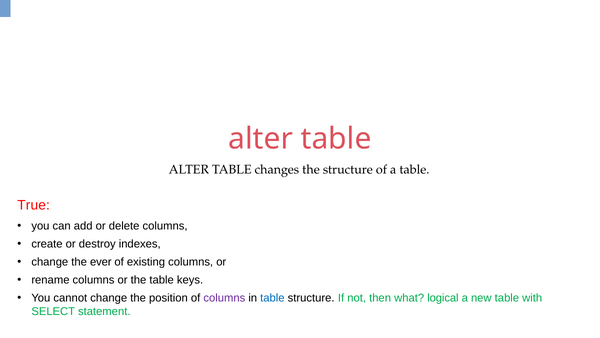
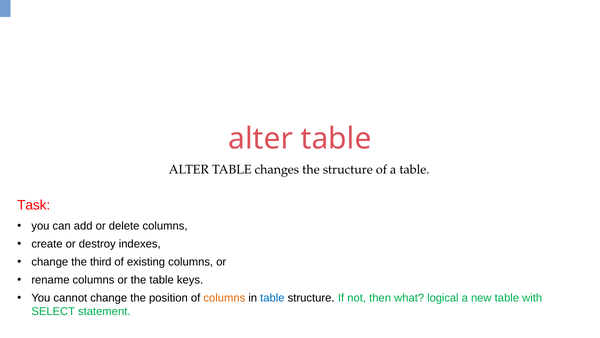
True: True -> Task (34, 205)
ever: ever -> third (101, 262)
columns colour: purple -> orange (224, 298)
